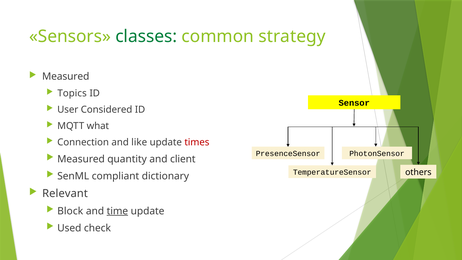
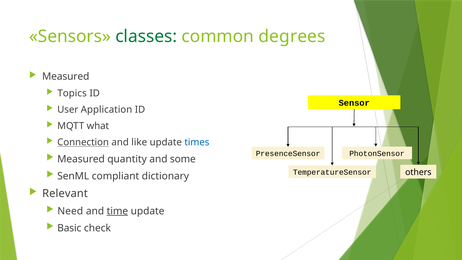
strategy: strategy -> degrees (292, 36)
Considered: Considered -> Application (107, 110)
Connection underline: none -> present (83, 142)
times colour: red -> blue (197, 142)
client: client -> some (183, 159)
Block: Block -> Need (70, 211)
Used: Used -> Basic (69, 228)
